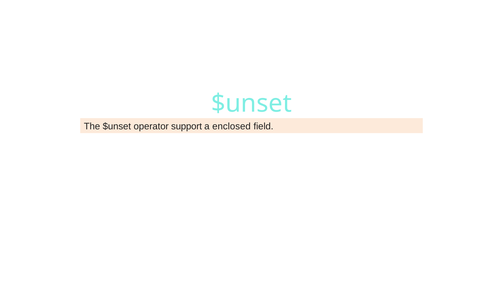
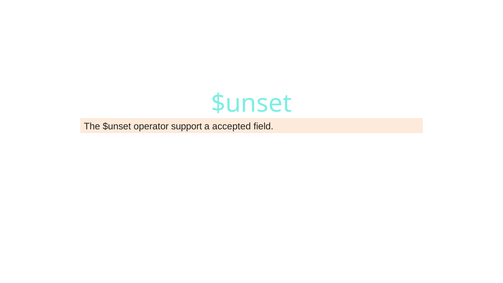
enclosed: enclosed -> accepted (232, 126)
